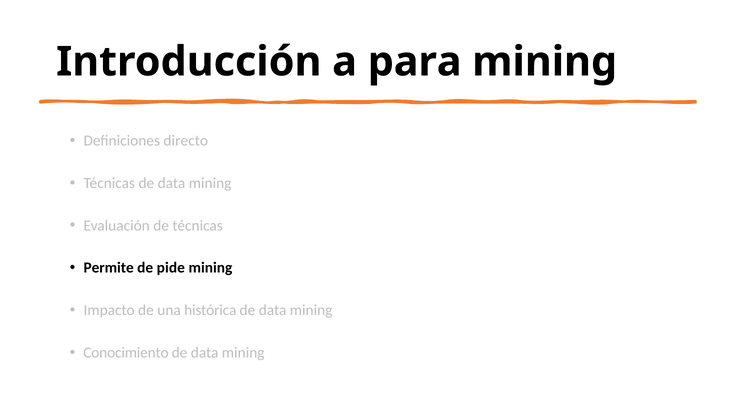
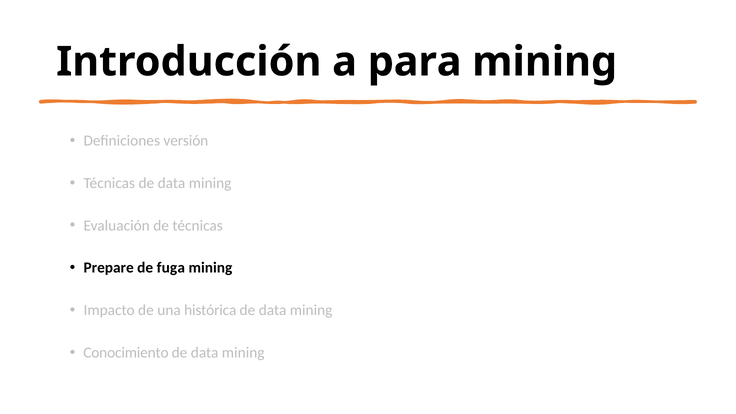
directo: directo -> versión (186, 141)
Permite: Permite -> Prepare (109, 268)
pide: pide -> fuga (171, 268)
